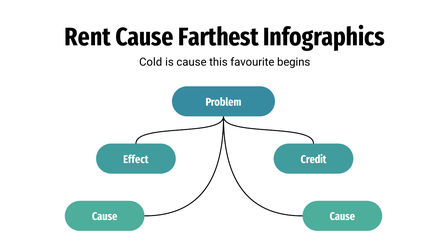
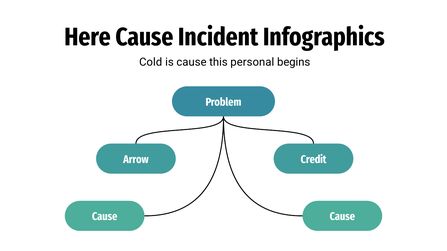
Rent: Rent -> Here (88, 37)
Farthest: Farthest -> Incident (218, 37)
favourite: favourite -> personal (252, 62)
Effect: Effect -> Arrow (136, 160)
